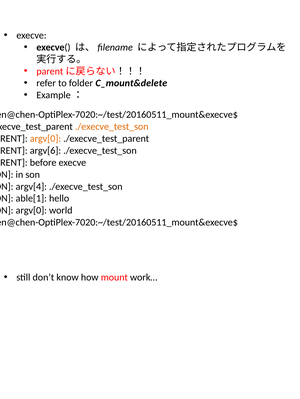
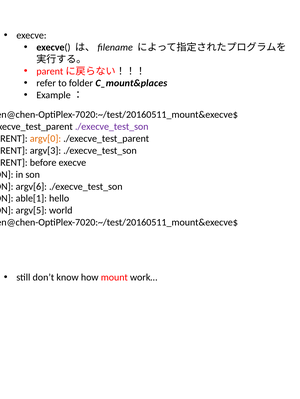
C_mount&delete: C_mount&delete -> C_mount&places (131, 83)
./execve_test_son colour: orange -> purple (112, 127)
argv[6: argv[6 -> argv[3 (45, 151)
argv[4: argv[4 -> argv[6 (31, 187)
argv[0: argv[0 -> argv[5 (31, 211)
